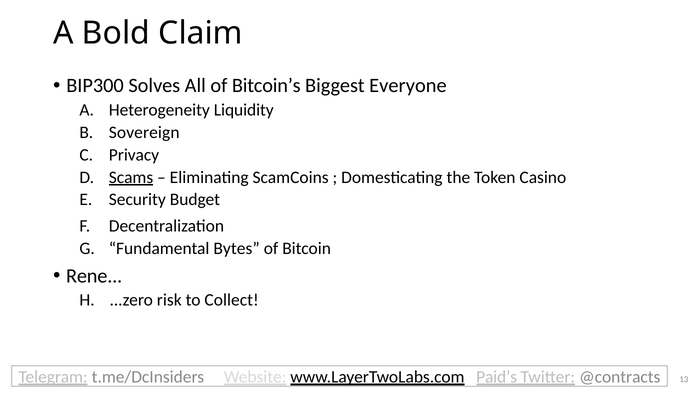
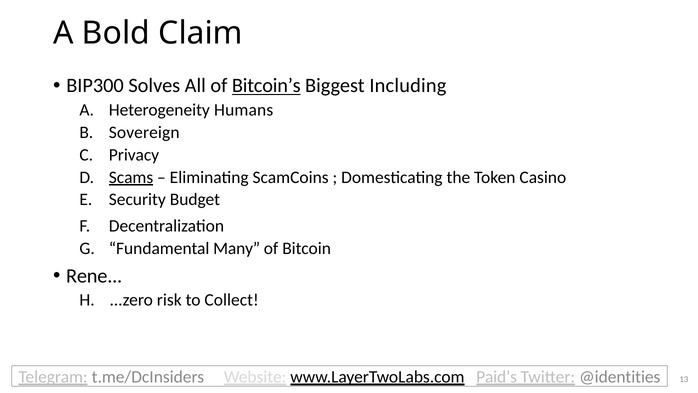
Bitcoin’s underline: none -> present (266, 86)
Everyone: Everyone -> Including (408, 86)
Liquidity: Liquidity -> Humans (244, 110)
Bytes: Bytes -> Many (237, 248)
@contracts: @contracts -> @identities (620, 377)
